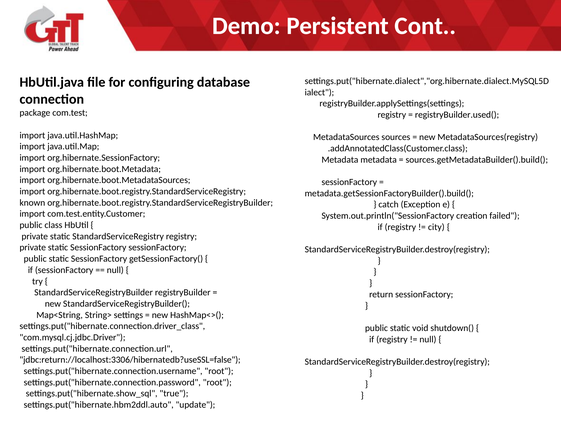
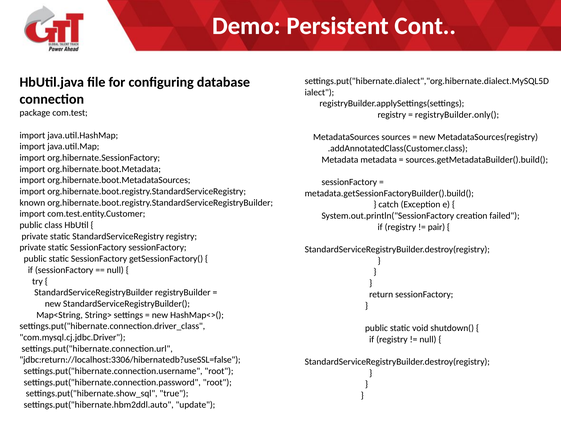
registryBuilder.used(: registryBuilder.used( -> registryBuilder.only( (457, 115)
city: city -> pair (436, 227)
